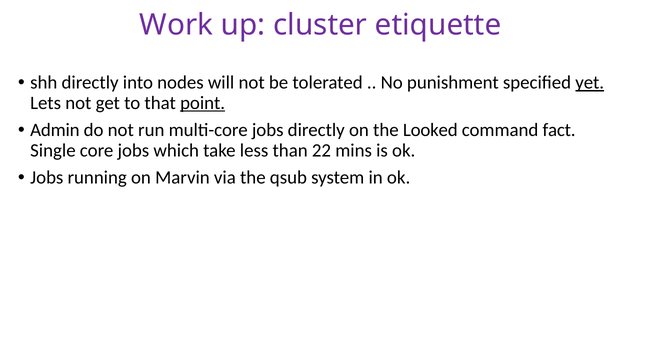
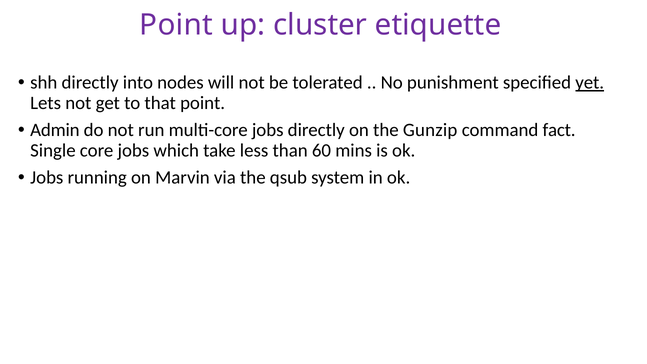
Work: Work -> Point (176, 25)
point underline: present -> none (203, 103)
Looked: Looked -> Gunzip (430, 130)
22: 22 -> 60 (321, 151)
